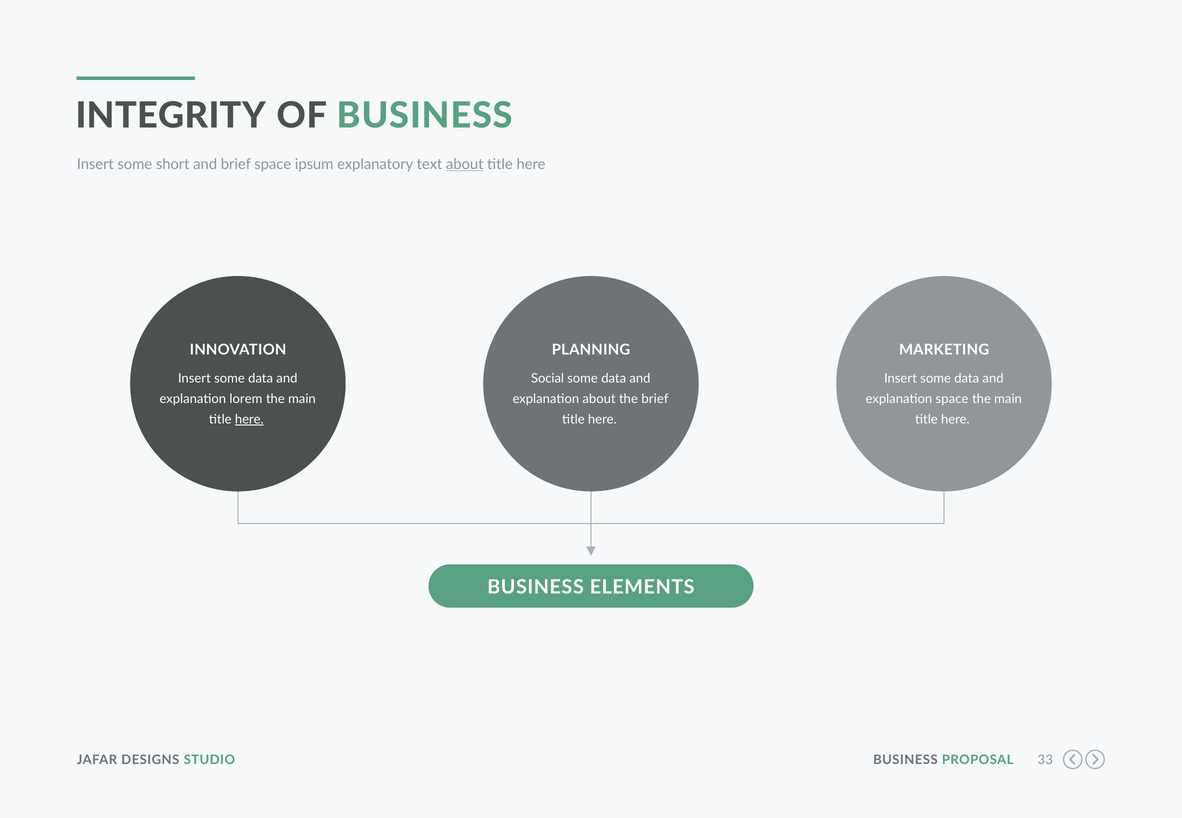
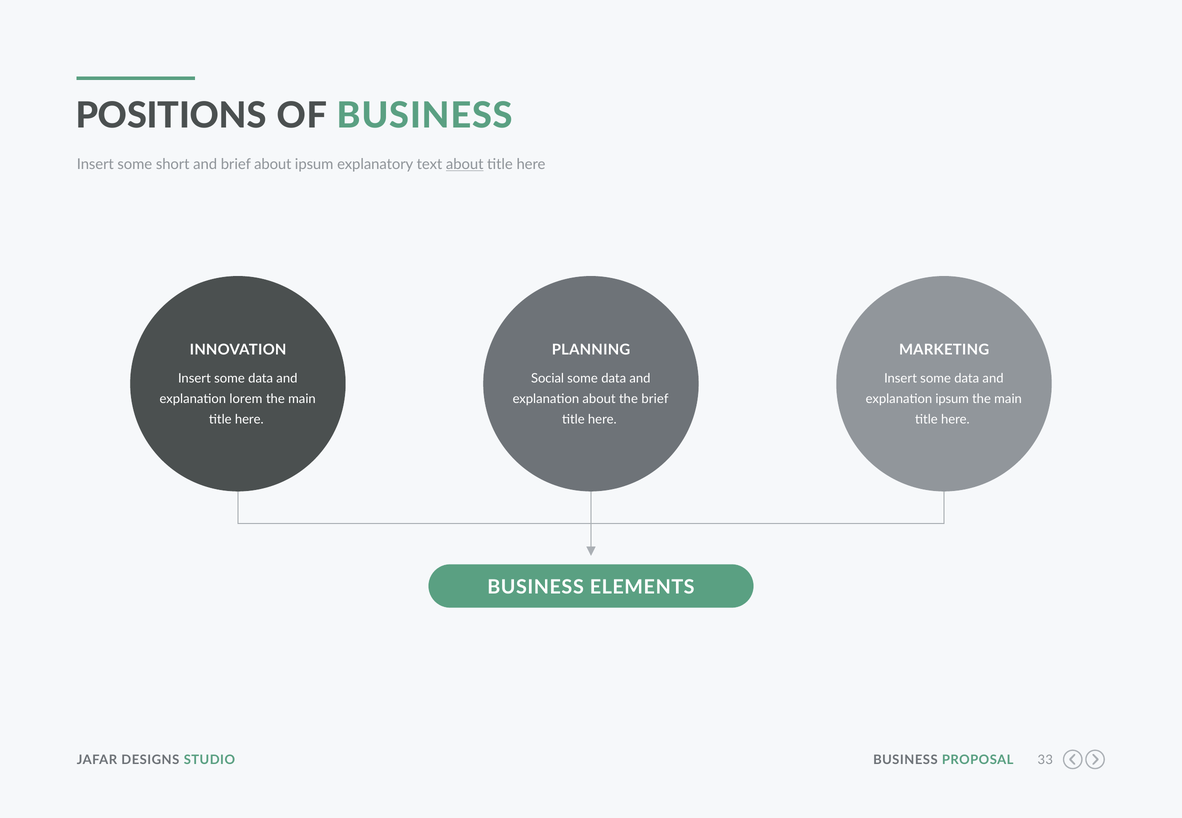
INTEGRITY: INTEGRITY -> POSITIONS (171, 116)
brief space: space -> about (273, 164)
explanation space: space -> ipsum (952, 399)
here underline: present -> none (249, 419)
